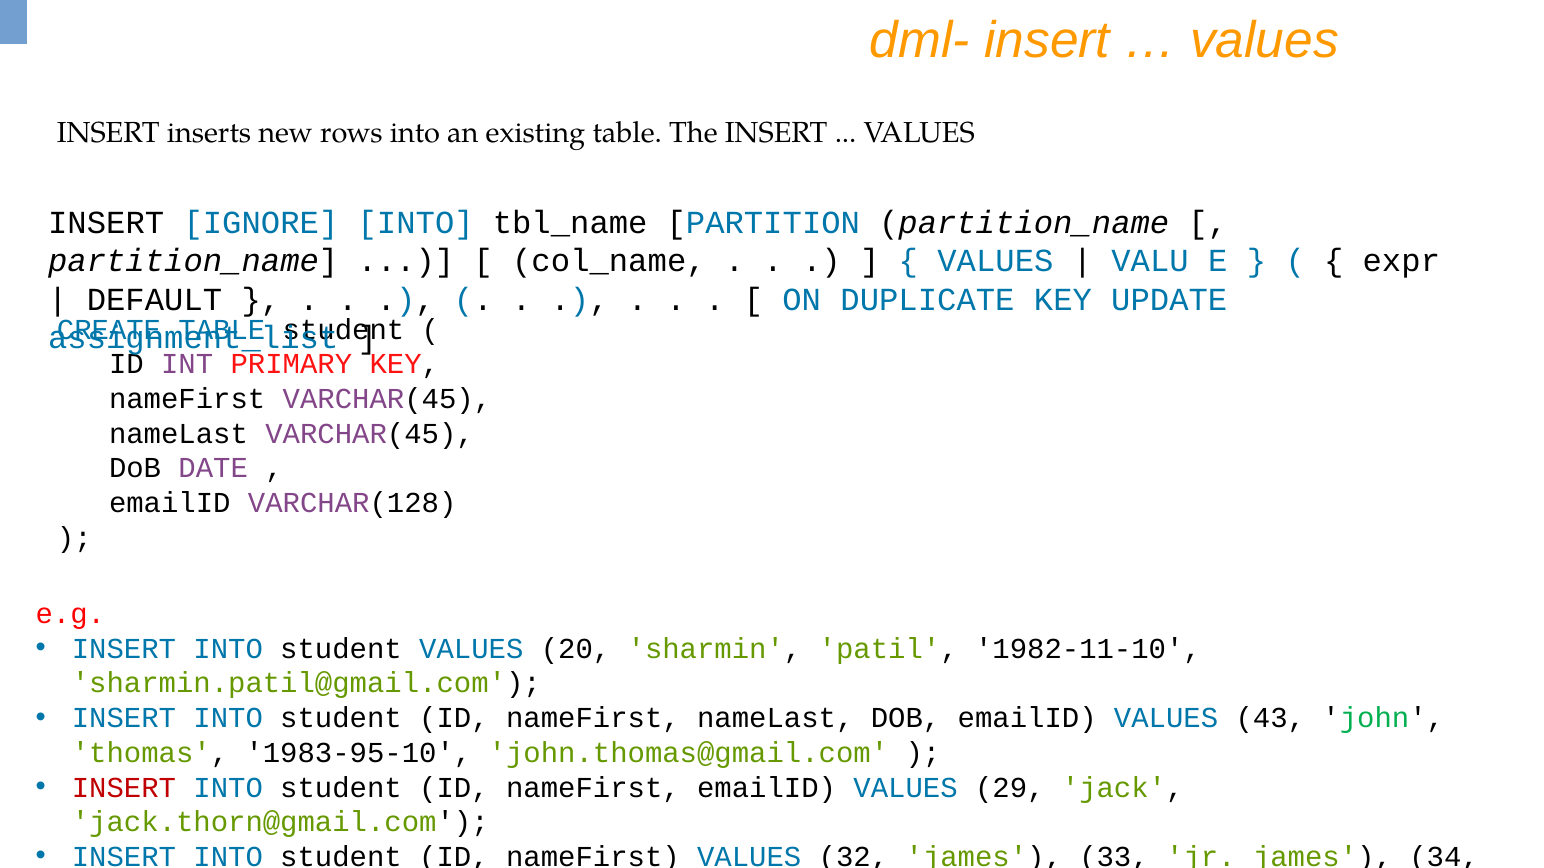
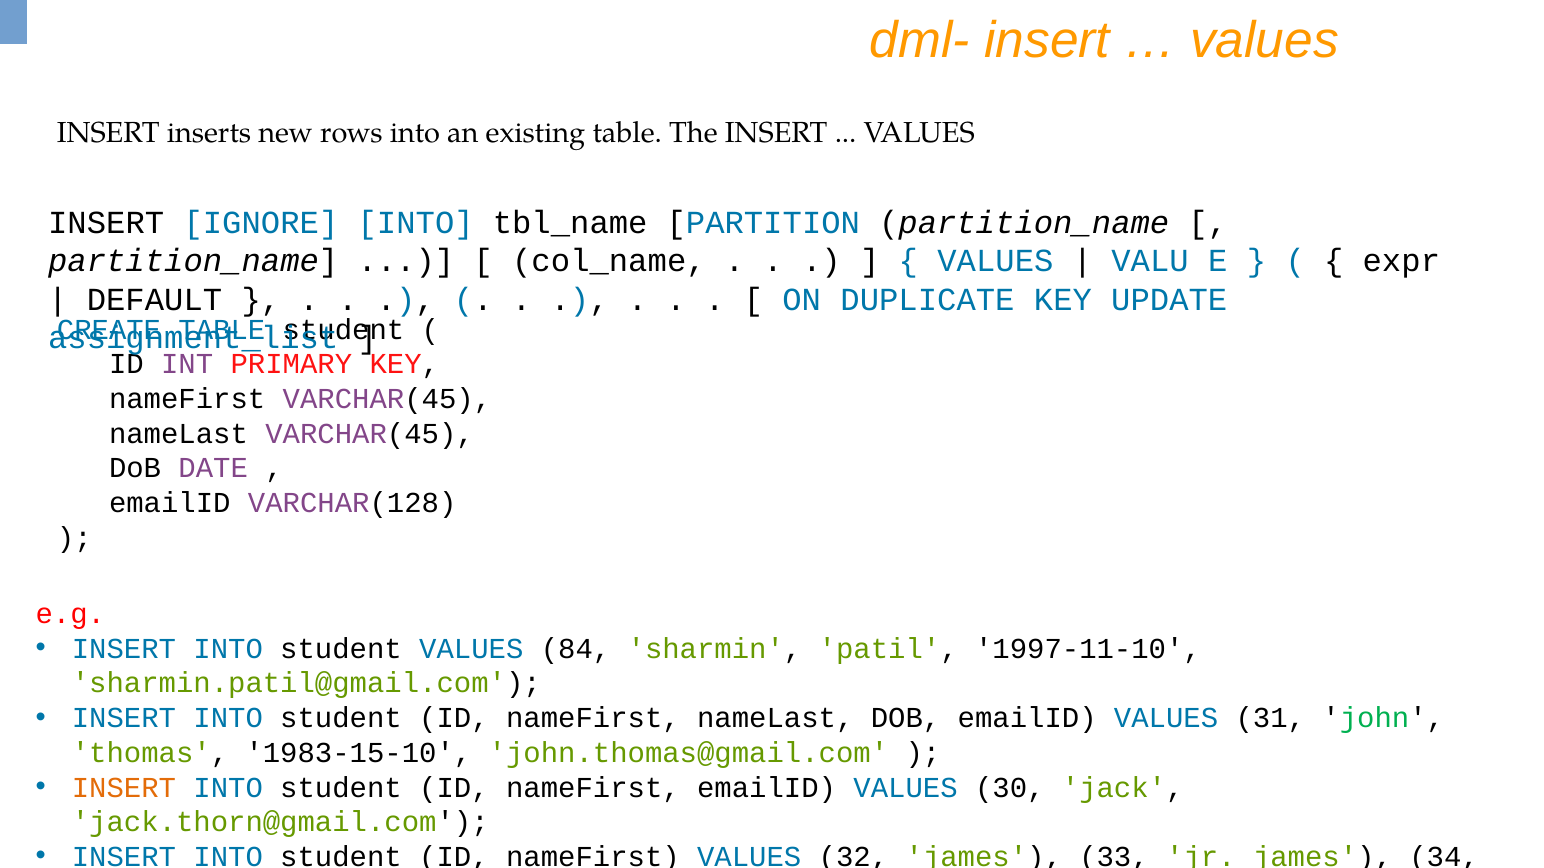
20: 20 -> 84 (576, 649)
1982-11-10: 1982-11-10 -> 1997-11-10 (1088, 649)
43: 43 -> 31 (1270, 719)
1983-95-10: 1983-95-10 -> 1983-15-10 (358, 753)
INSERT colour: red -> orange (124, 788)
29: 29 -> 30 (1010, 788)
